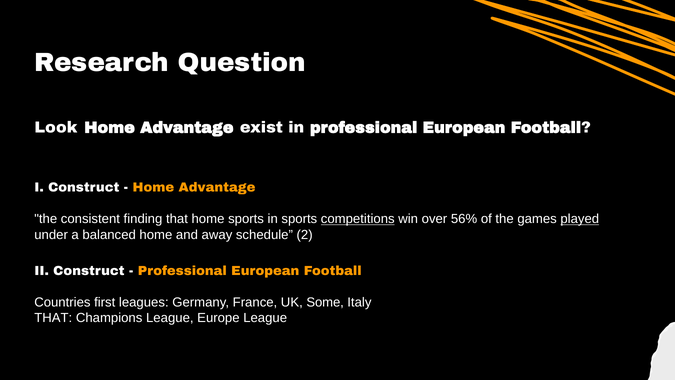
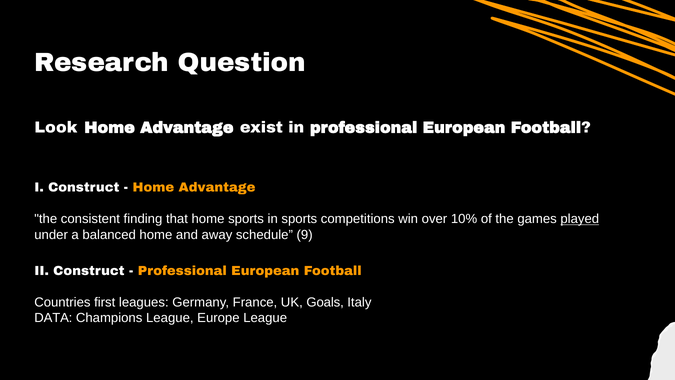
competitions underline: present -> none (358, 219)
56%: 56% -> 10% (464, 219)
2: 2 -> 9 (305, 235)
Some: Some -> Goals (325, 302)
THAT: THAT -> DATA (53, 318)
